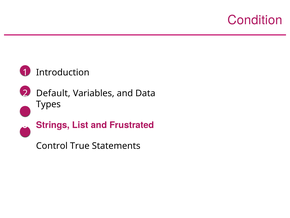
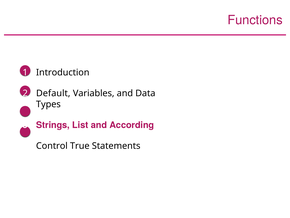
Condition: Condition -> Functions (255, 20)
Frustrated: Frustrated -> According (132, 125)
